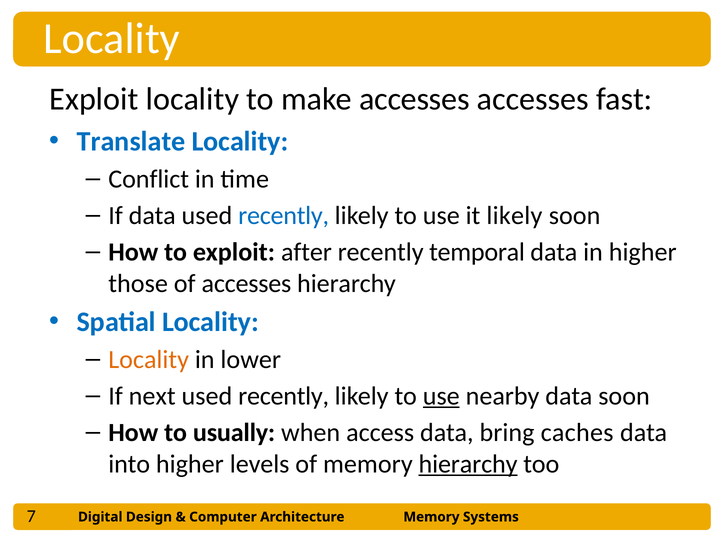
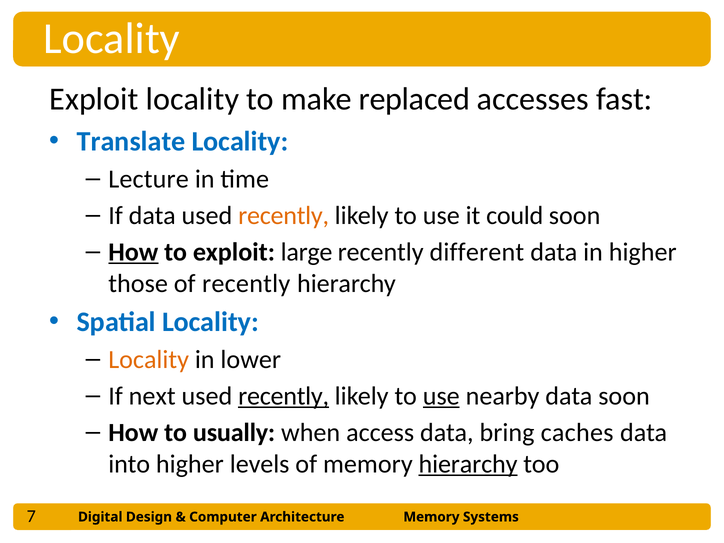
make accesses: accesses -> replaced (414, 99)
Conflict: Conflict -> Lecture (149, 179)
recently colour: blue -> orange (284, 216)
it likely: likely -> could (515, 216)
How underline: none -> present (133, 252)
after: after -> large (307, 252)
temporal: temporal -> different (477, 252)
of accesses: accesses -> recently (246, 283)
recently underline: none -> present (284, 396)
